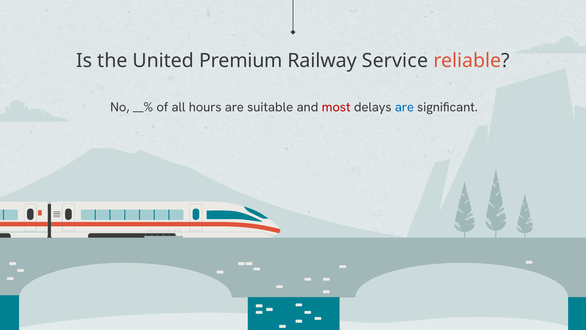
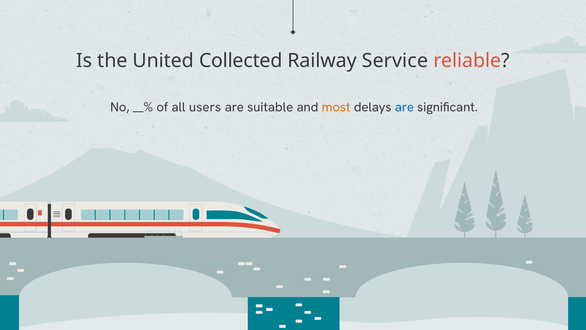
Premium: Premium -> Collected (241, 61)
hours: hours -> users (205, 107)
most colour: red -> orange (336, 107)
